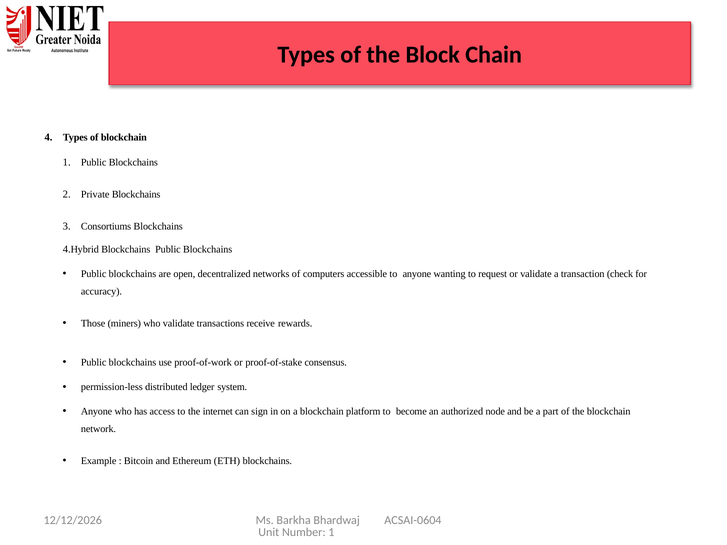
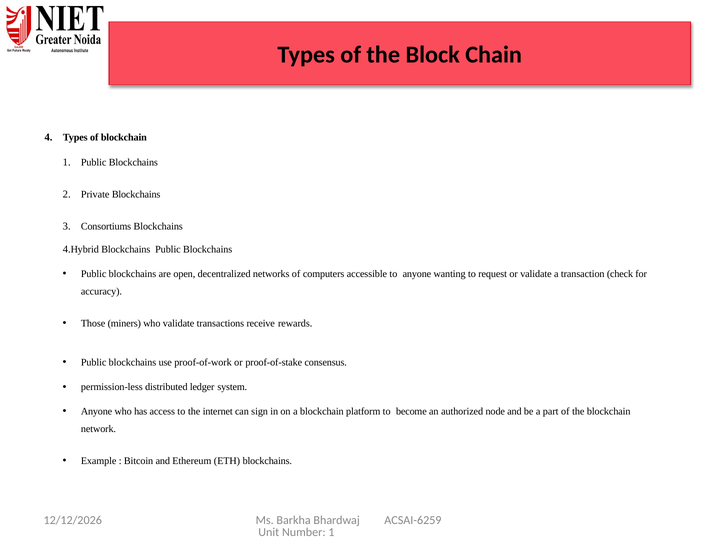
ACSAI-0604: ACSAI-0604 -> ACSAI-6259 (413, 521)
